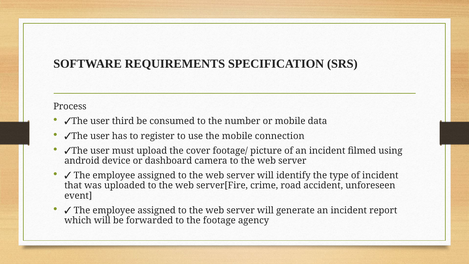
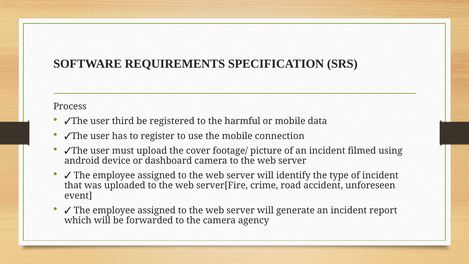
consumed: consumed -> registered (172, 121)
number: number -> harmful (243, 121)
the footage: footage -> camera (219, 220)
